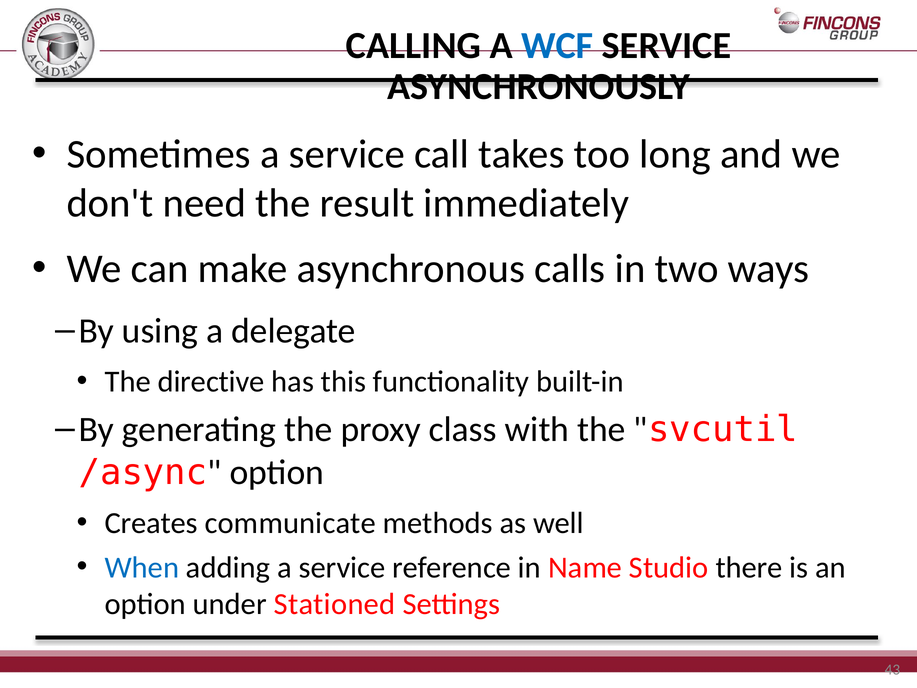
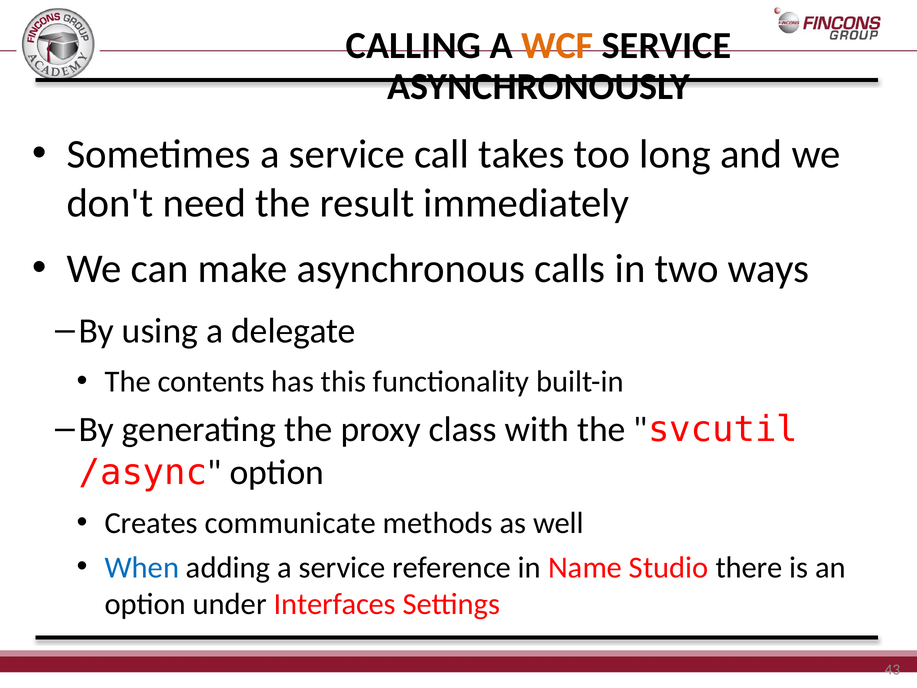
WCF colour: blue -> orange (557, 45)
directive: directive -> contents (211, 382)
Stationed: Stationed -> Interfaces (335, 604)
